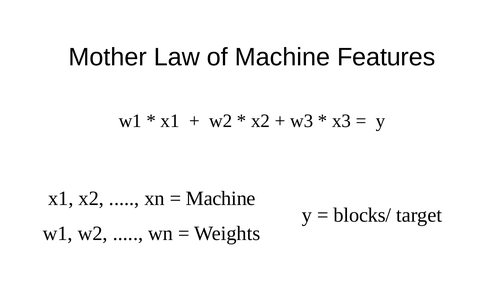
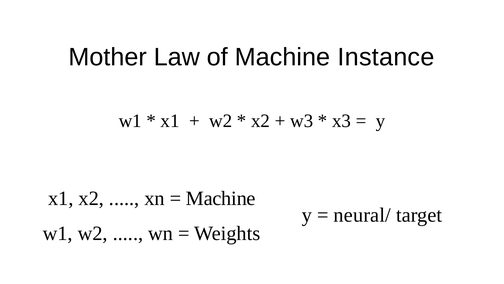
Features: Features -> Instance (386, 57)
blocks/: blocks/ -> neural/ (362, 215)
